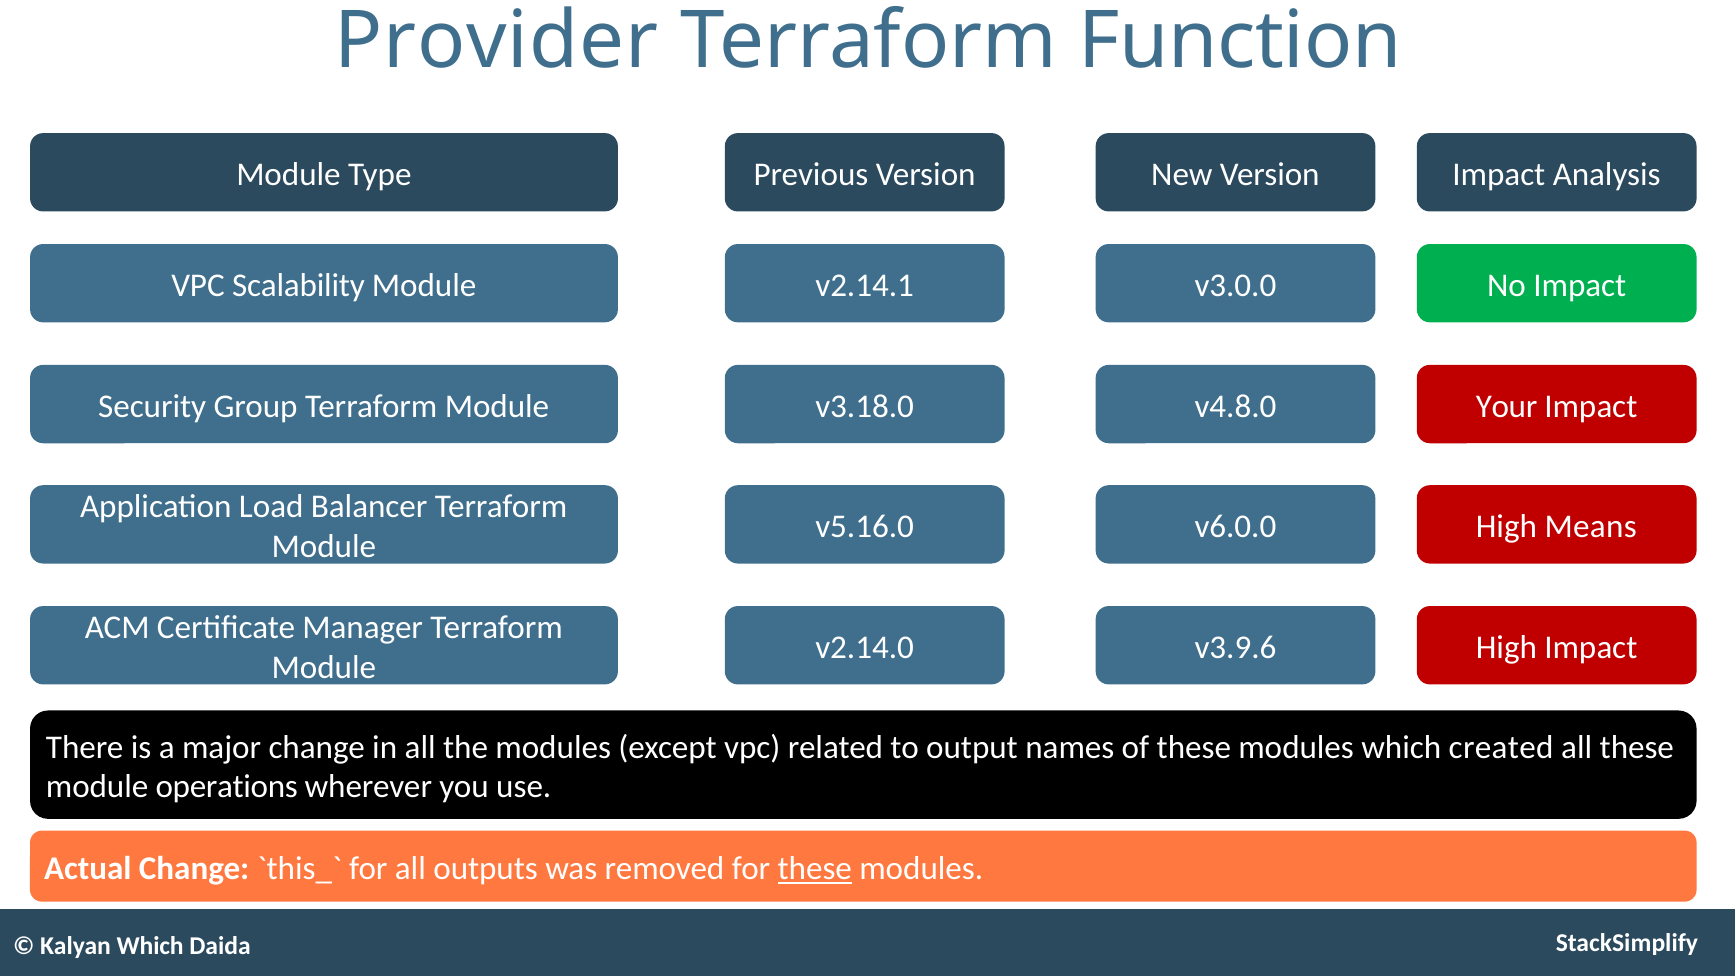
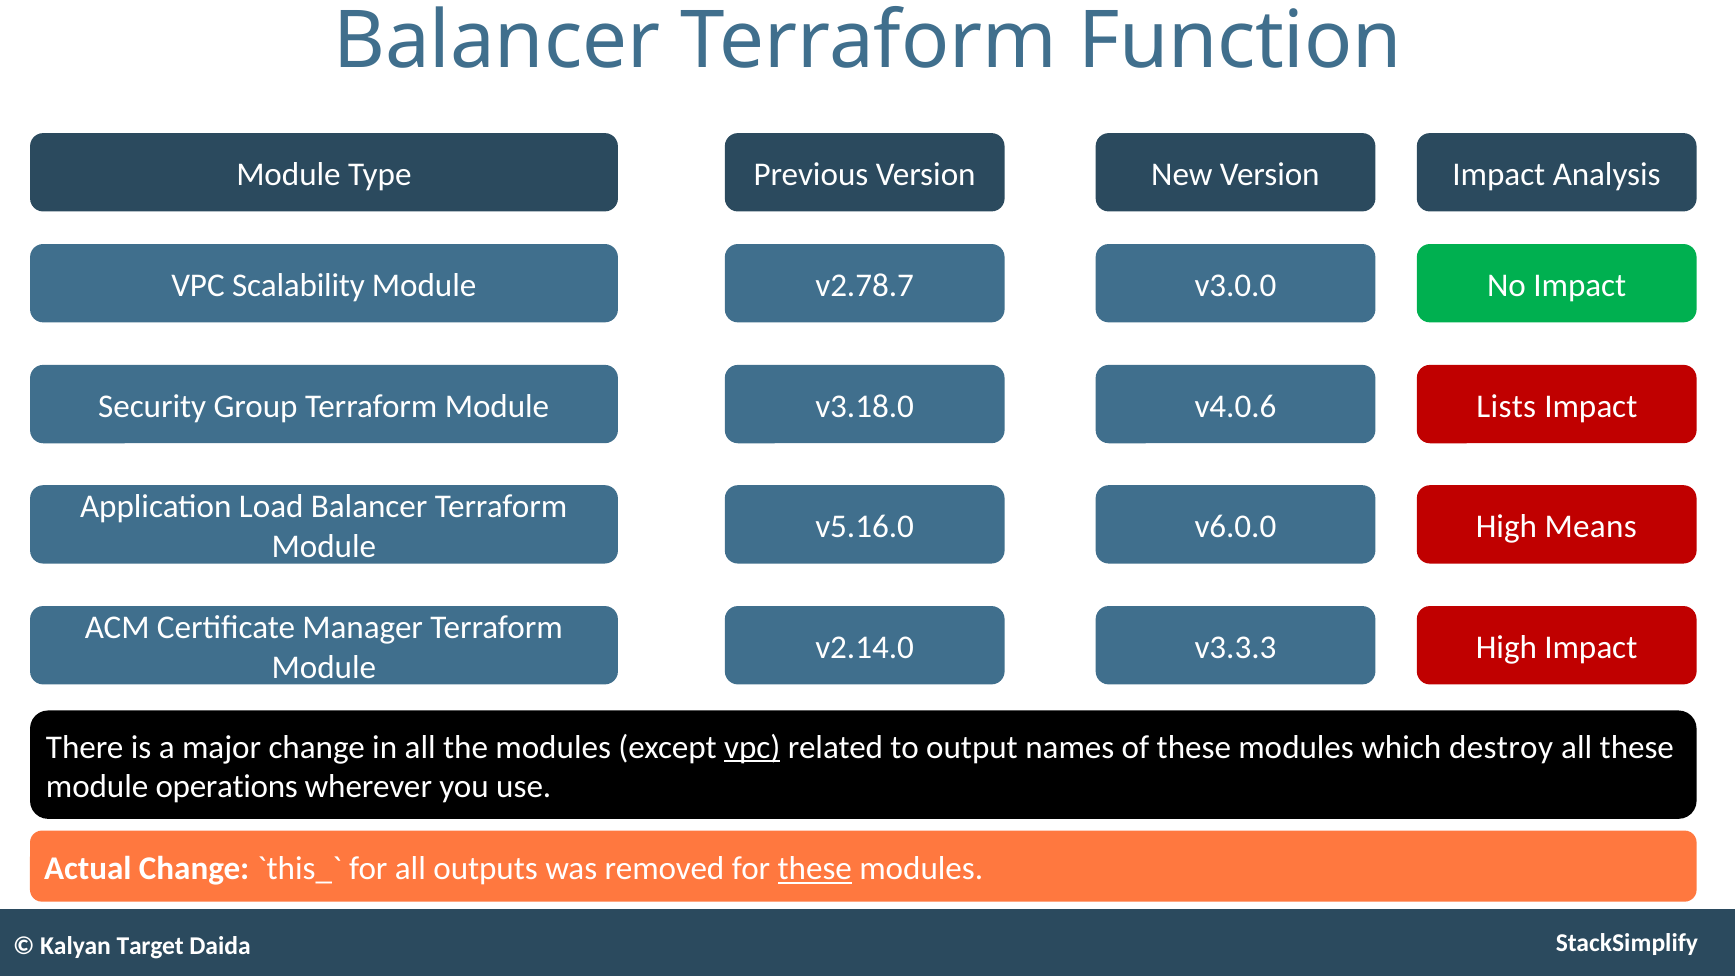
Provider: Provider -> Balancer (497, 41)
v2.14.1: v2.14.1 -> v2.78.7 (865, 285)
v4.8.0: v4.8.0 -> v4.0.6 (1235, 406)
Your: Your -> Lists (1506, 406)
v3.9.6: v3.9.6 -> v3.3.3 (1235, 648)
vpc underline: none -> present (752, 747)
created: created -> destroy (1501, 747)
Kalyan Which: Which -> Target (150, 946)
